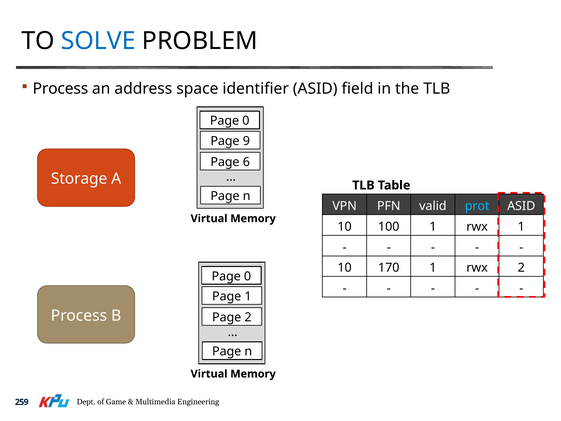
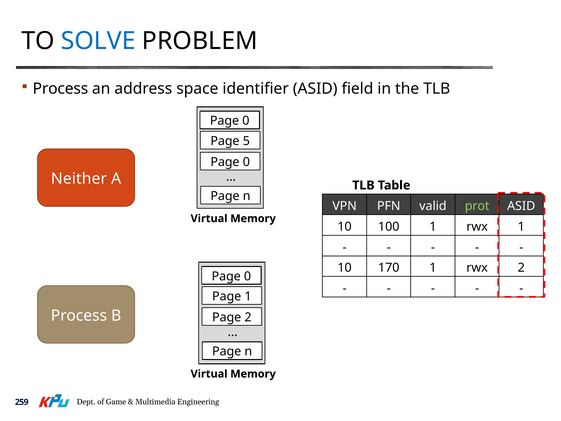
9: 9 -> 5 (246, 141)
6: 6 -> 0 (246, 162)
Storage: Storage -> Neither (79, 179)
prot colour: light blue -> light green (477, 206)
